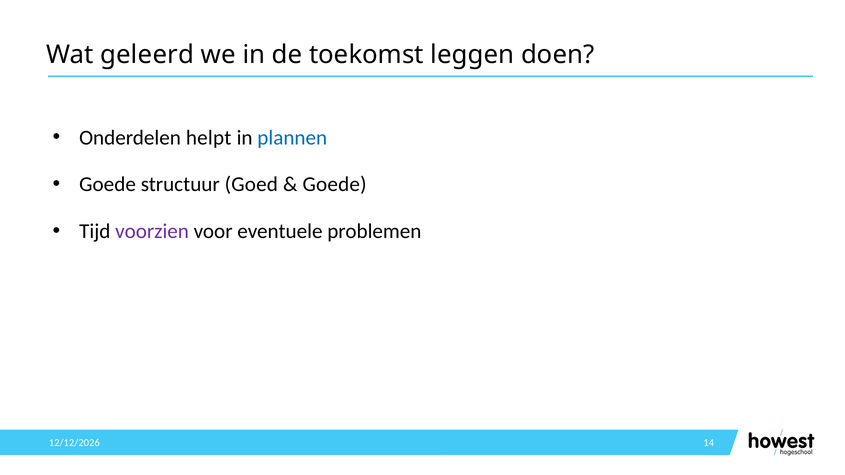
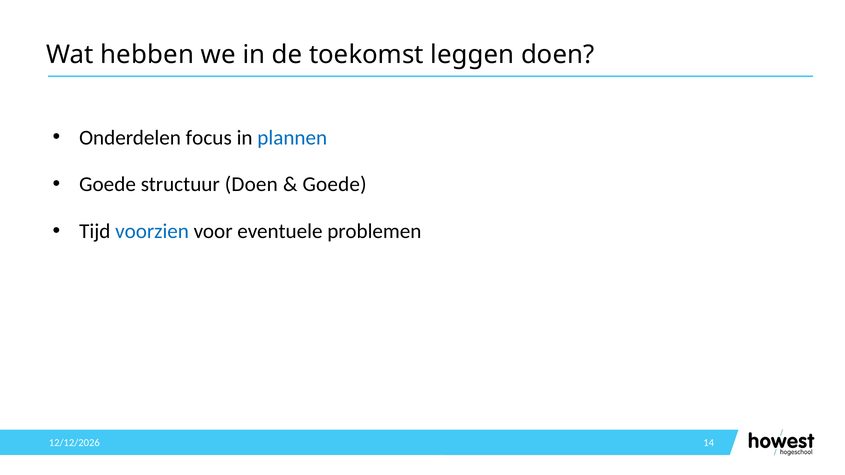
geleerd: geleerd -> hebben (147, 55)
helpt: helpt -> focus (209, 138)
structuur Goed: Goed -> Doen (251, 185)
voorzien colour: purple -> blue (152, 231)
